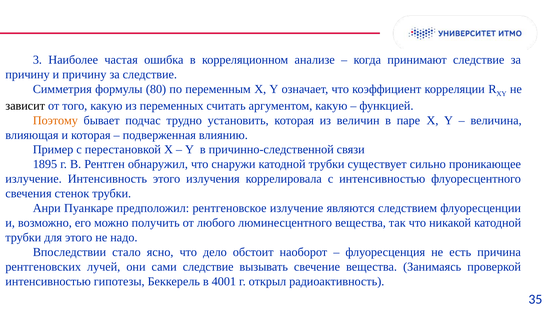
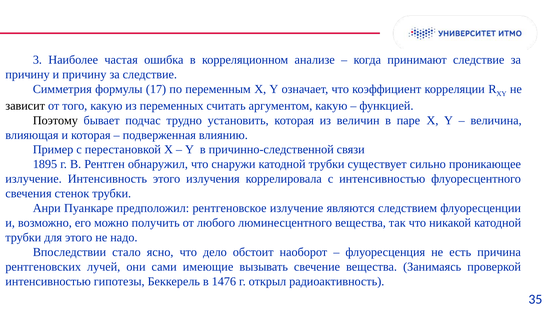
80: 80 -> 17 (156, 89)
Поэтому colour: orange -> black (55, 120)
сами следствие: следствие -> имеющие (208, 267)
4001: 4001 -> 1476 (224, 281)
